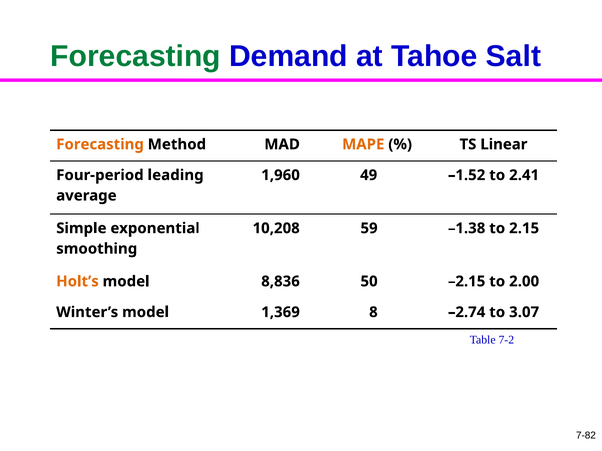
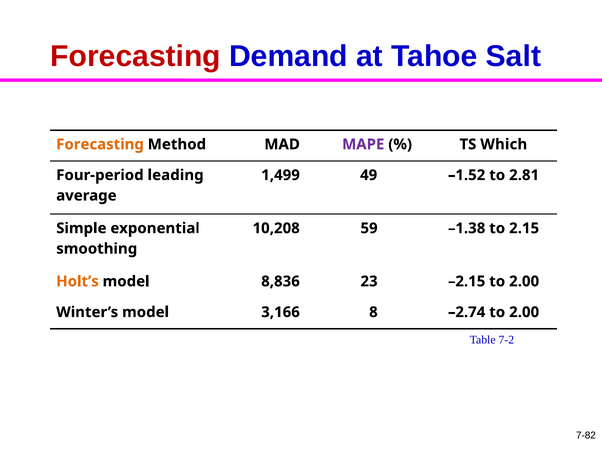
Forecasting colour: green -> red (136, 56)
MAPE colour: orange -> purple (363, 145)
Linear: Linear -> Which (504, 145)
1,960: 1,960 -> 1,499 (281, 175)
2.41: 2.41 -> 2.81 (524, 175)
50: 50 -> 23 (369, 282)
1,369: 1,369 -> 3,166 (281, 313)
–2.74 to 3.07: 3.07 -> 2.00 (524, 313)
